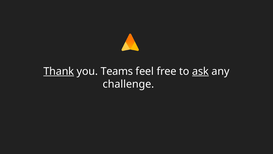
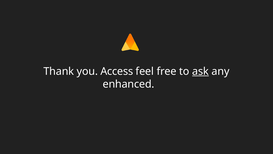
Thank underline: present -> none (59, 71)
Teams: Teams -> Access (117, 71)
challenge: challenge -> enhanced (129, 84)
